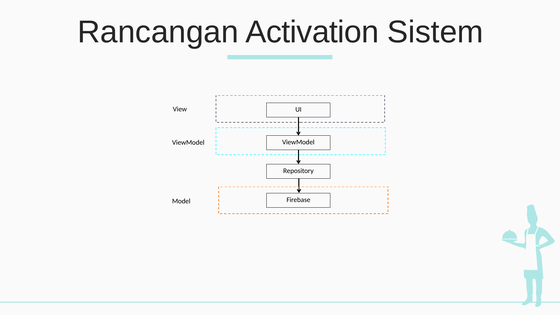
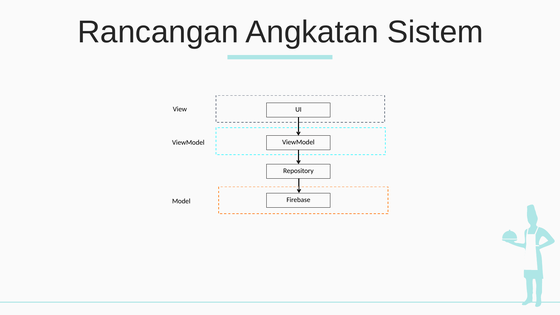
Activation: Activation -> Angkatan (312, 32)
